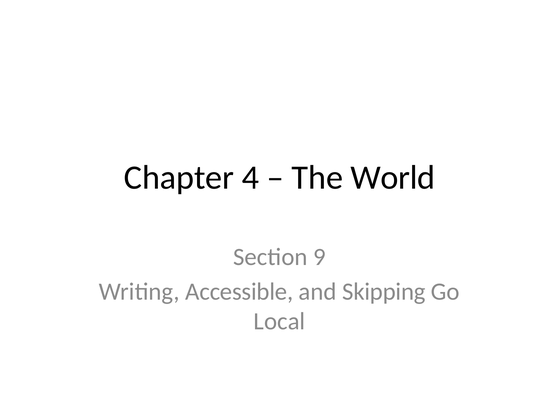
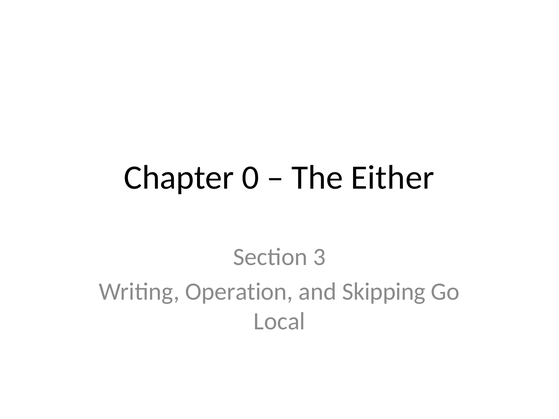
4: 4 -> 0 (250, 178)
World: World -> Either (393, 178)
9: 9 -> 3 (319, 257)
Accessible: Accessible -> Operation (239, 292)
